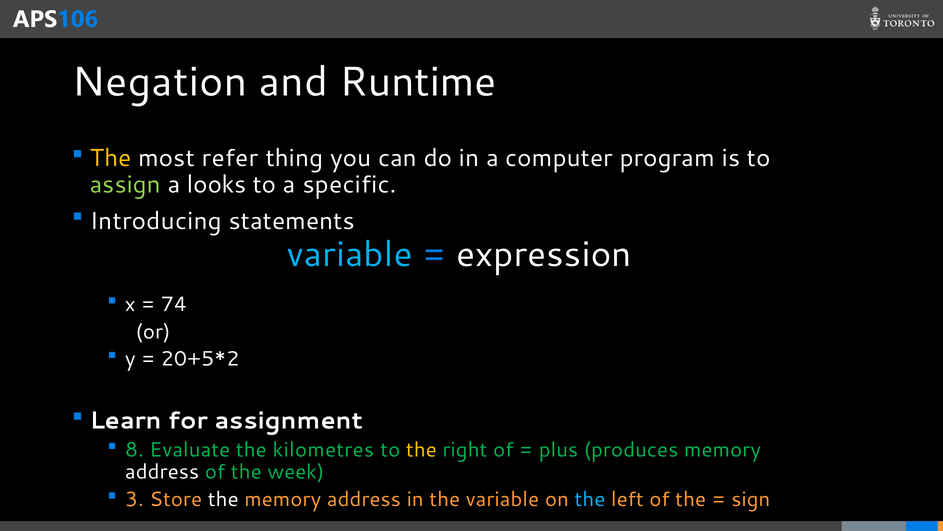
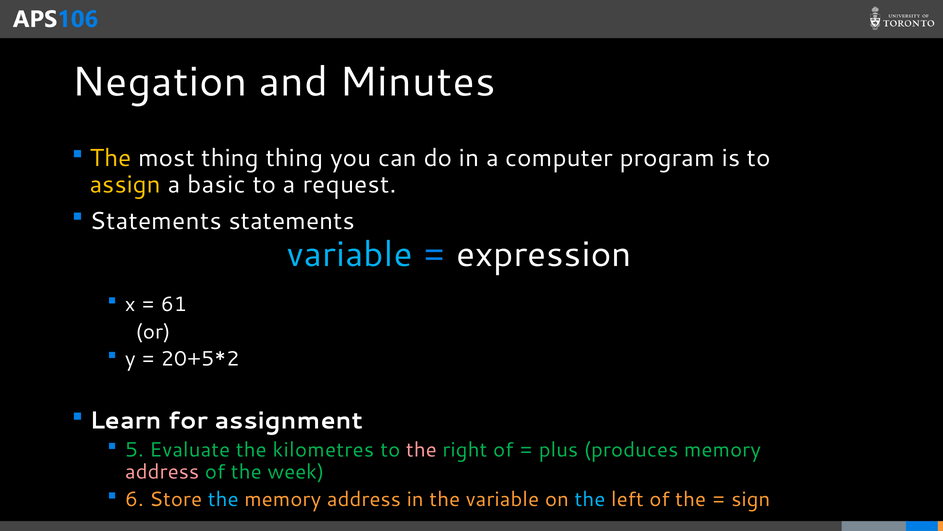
Runtime: Runtime -> Minutes (417, 82)
most refer: refer -> thing (230, 158)
assign colour: light green -> yellow (125, 184)
looks: looks -> basic (216, 184)
specific: specific -> request (350, 184)
Introducing: Introducing -> Statements (156, 221)
74: 74 -> 61 (174, 304)
8: 8 -> 5 (134, 449)
the colour: yellow -> pink (421, 449)
address colour: white -> pink (162, 472)
3: 3 -> 6 (134, 499)
the colour: white -> light blue (223, 499)
